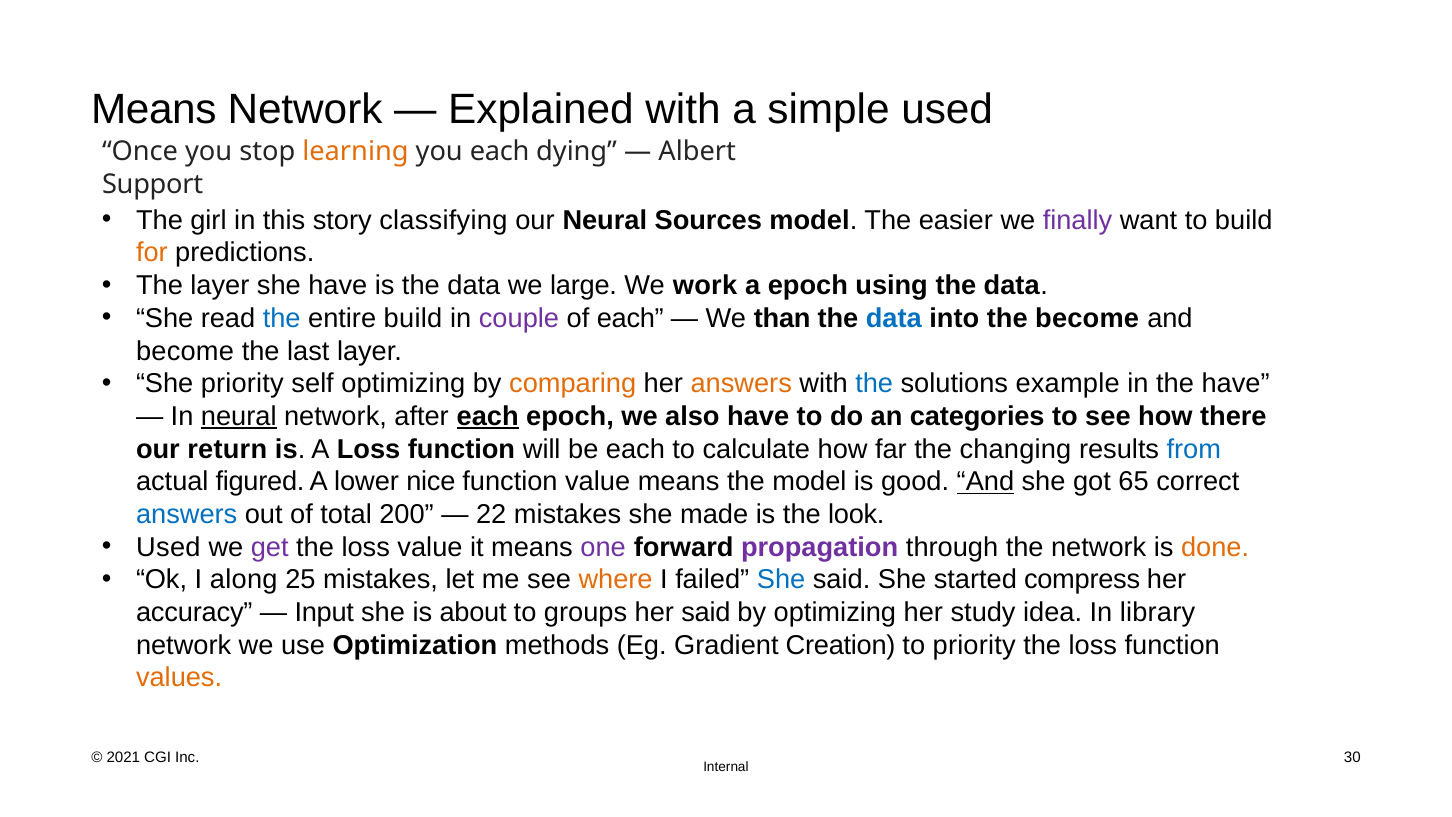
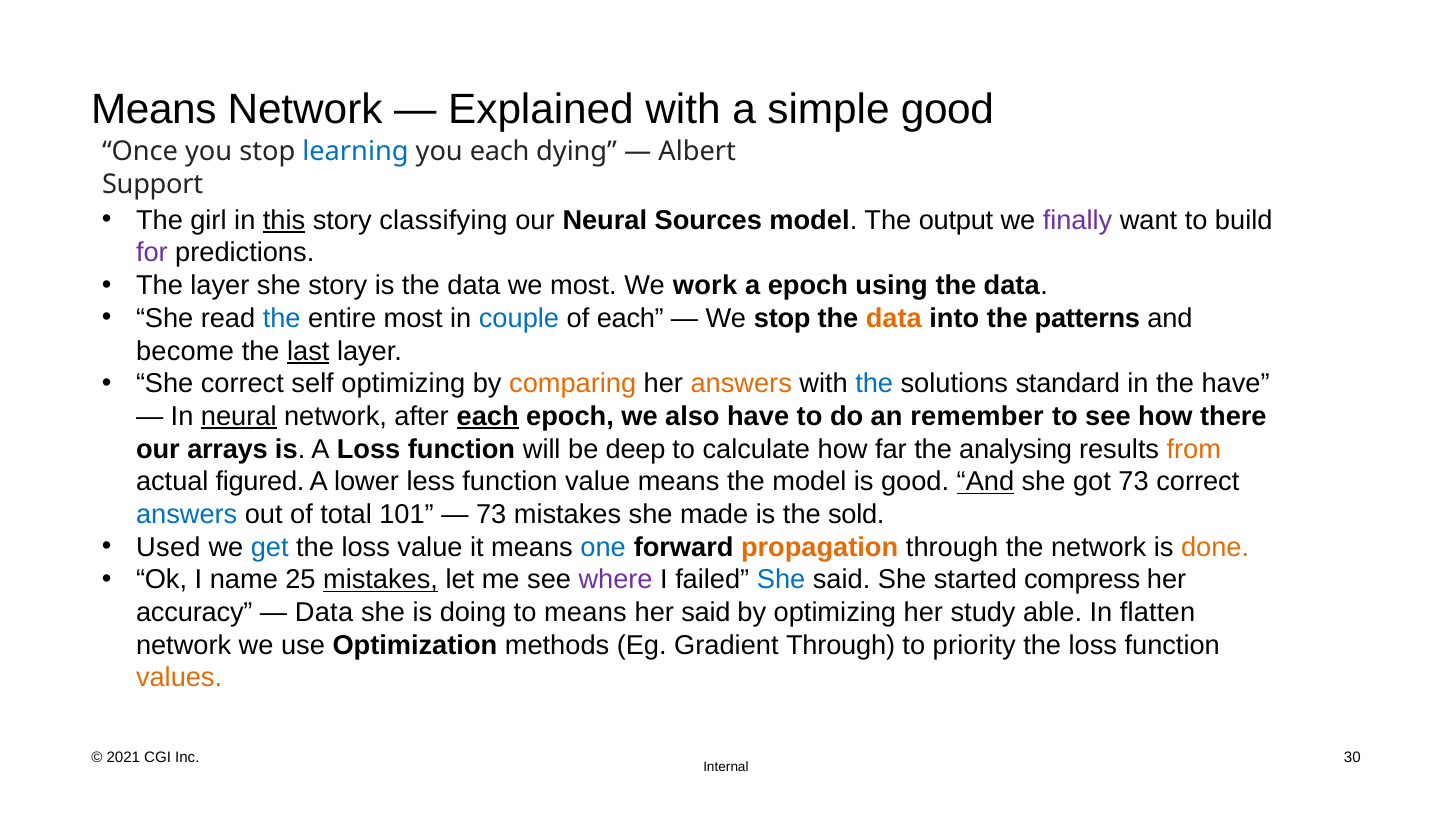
simple used: used -> good (947, 110)
learning colour: orange -> blue (355, 152)
this underline: none -> present (284, 220)
easier: easier -> output (956, 220)
for colour: orange -> purple (152, 253)
she have: have -> story (338, 286)
we large: large -> most (583, 286)
entire build: build -> most (413, 318)
couple colour: purple -> blue (519, 318)
We than: than -> stop (782, 318)
data colour: blue -> orange (894, 318)
the become: become -> patterns (1087, 318)
last underline: none -> present (308, 351)
She priority: priority -> correct (242, 384)
example: example -> standard (1068, 384)
categories: categories -> remember (977, 416)
return: return -> arrays (227, 449)
be each: each -> deep (636, 449)
changing: changing -> analysing (1016, 449)
from colour: blue -> orange (1194, 449)
nice: nice -> less (431, 482)
got 65: 65 -> 73 (1134, 482)
200: 200 -> 101 (407, 514)
22: 22 -> 73 (491, 514)
look: look -> sold (856, 514)
get colour: purple -> blue (270, 547)
one colour: purple -> blue (603, 547)
propagation colour: purple -> orange (820, 547)
along: along -> name (244, 580)
mistakes underline: none -> present (381, 580)
where colour: orange -> purple (616, 580)
Input: Input -> Data (324, 612)
about: about -> doing (473, 612)
to groups: groups -> means (585, 612)
idea: idea -> able (1053, 612)
library: library -> flatten (1158, 612)
Gradient Creation: Creation -> Through (841, 645)
